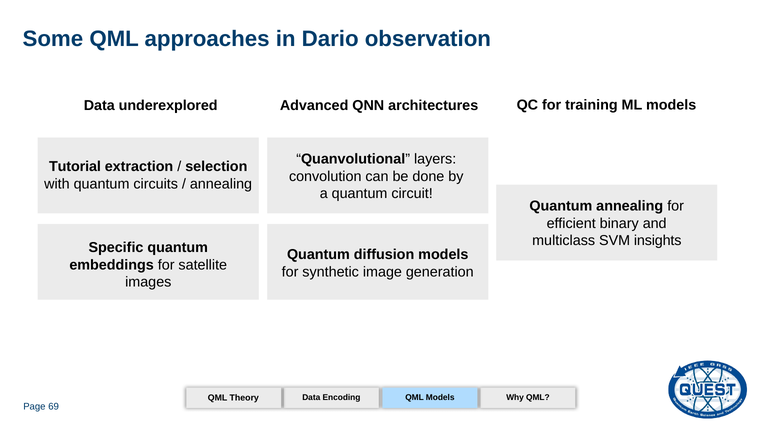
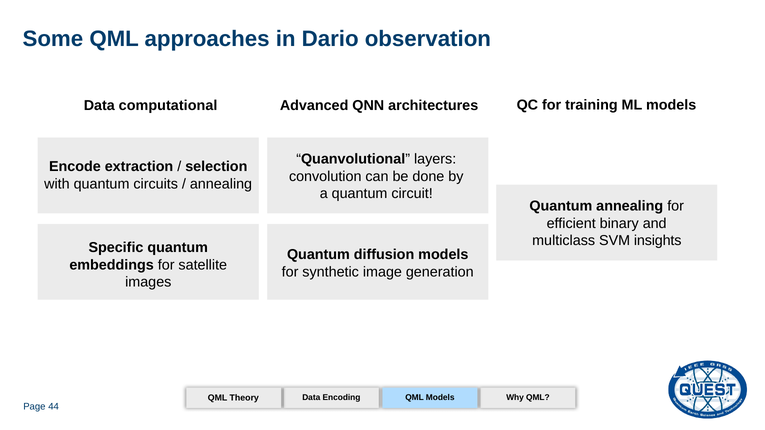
underexplored: underexplored -> computational (168, 105)
Tutorial: Tutorial -> Encode (75, 167)
69: 69 -> 44 (54, 407)
